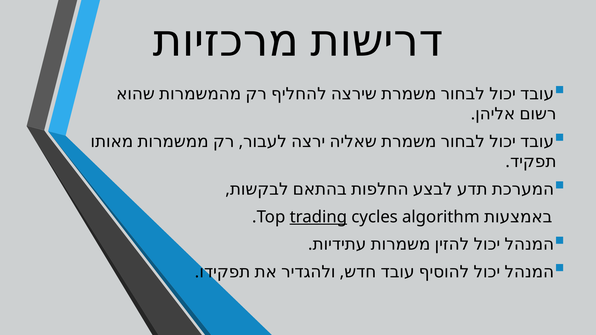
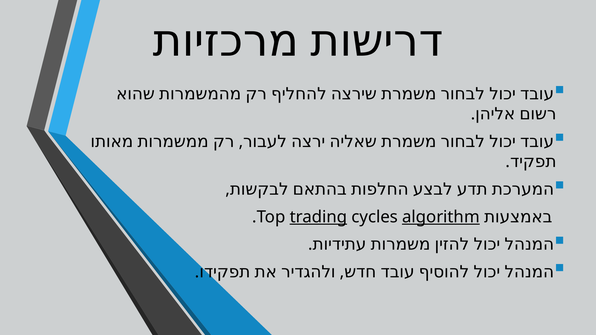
algorithm underline: none -> present (441, 217)
